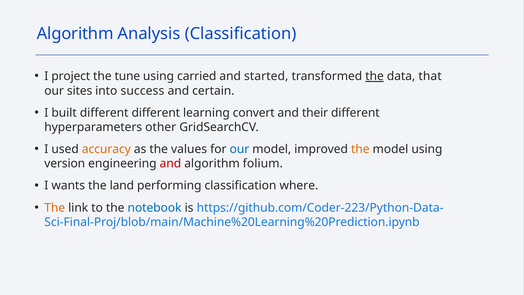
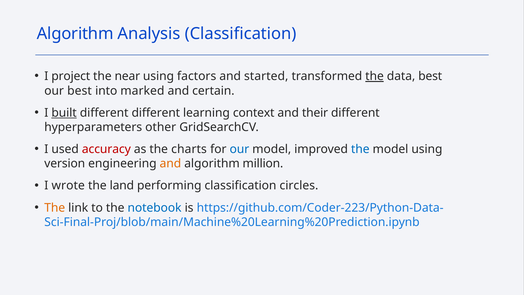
tune: tune -> near (127, 76)
carried: carried -> factors (197, 76)
data that: that -> best (430, 76)
our sites: sites -> best (80, 91)
success: success -> marked (142, 91)
built underline: none -> present (64, 113)
convert: convert -> context (254, 113)
accuracy colour: orange -> red (106, 149)
values: values -> charts (189, 149)
the colour: orange -> blue (360, 149)
and colour: red -> orange (170, 163)
folium: folium -> million (263, 163)
wants: wants -> wrote (68, 186)
where: where -> circles (299, 186)
